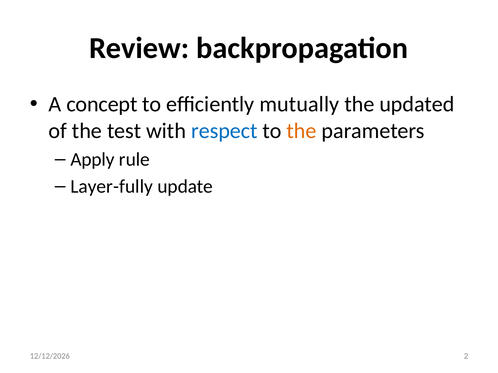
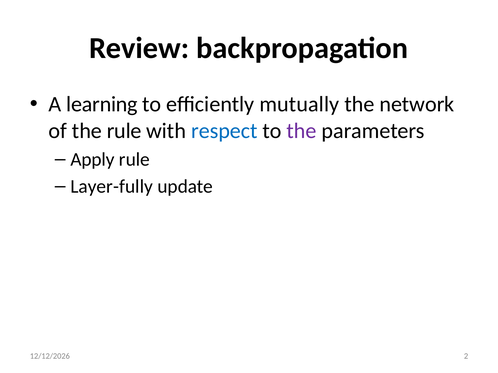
concept: concept -> learning (102, 104)
updated: updated -> network (417, 104)
the test: test -> rule (124, 131)
the colour: orange -> purple (302, 131)
